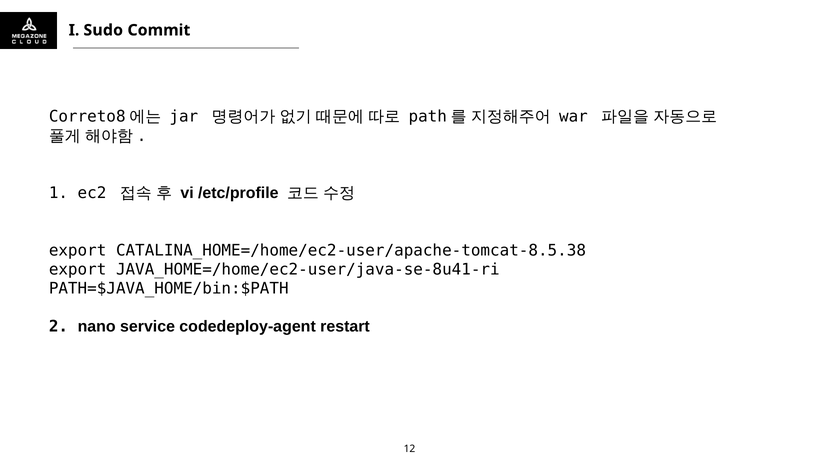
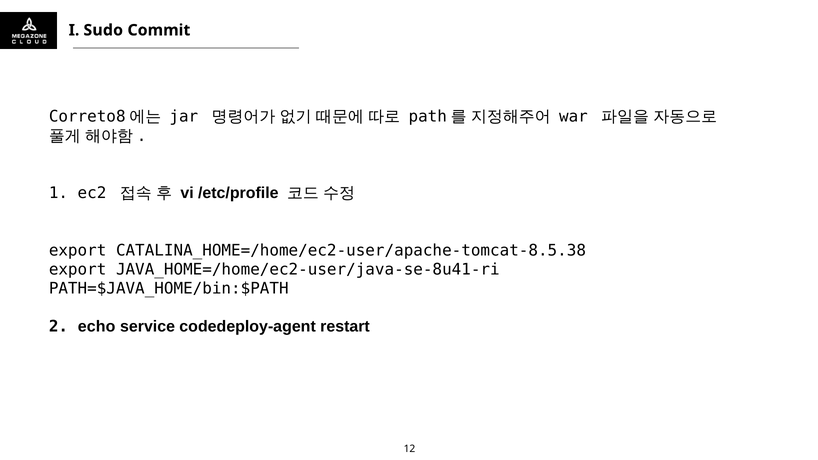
nano: nano -> echo (97, 327)
